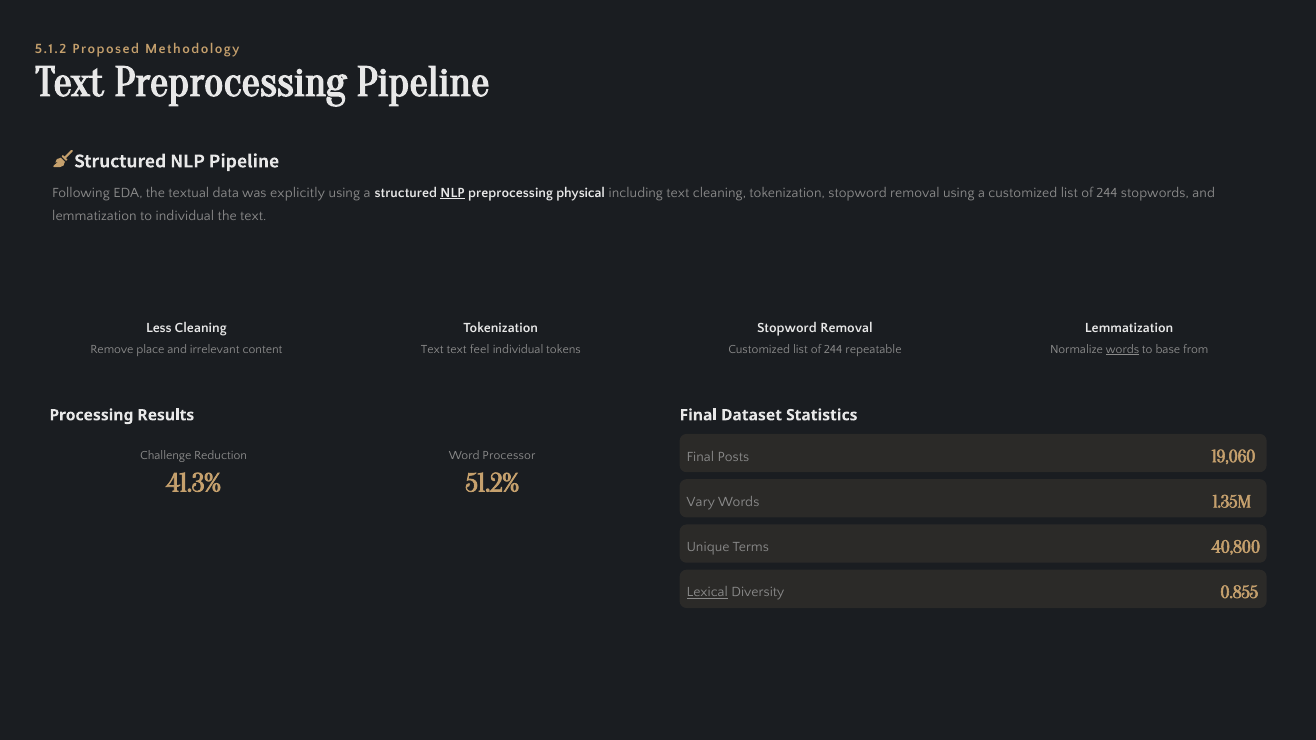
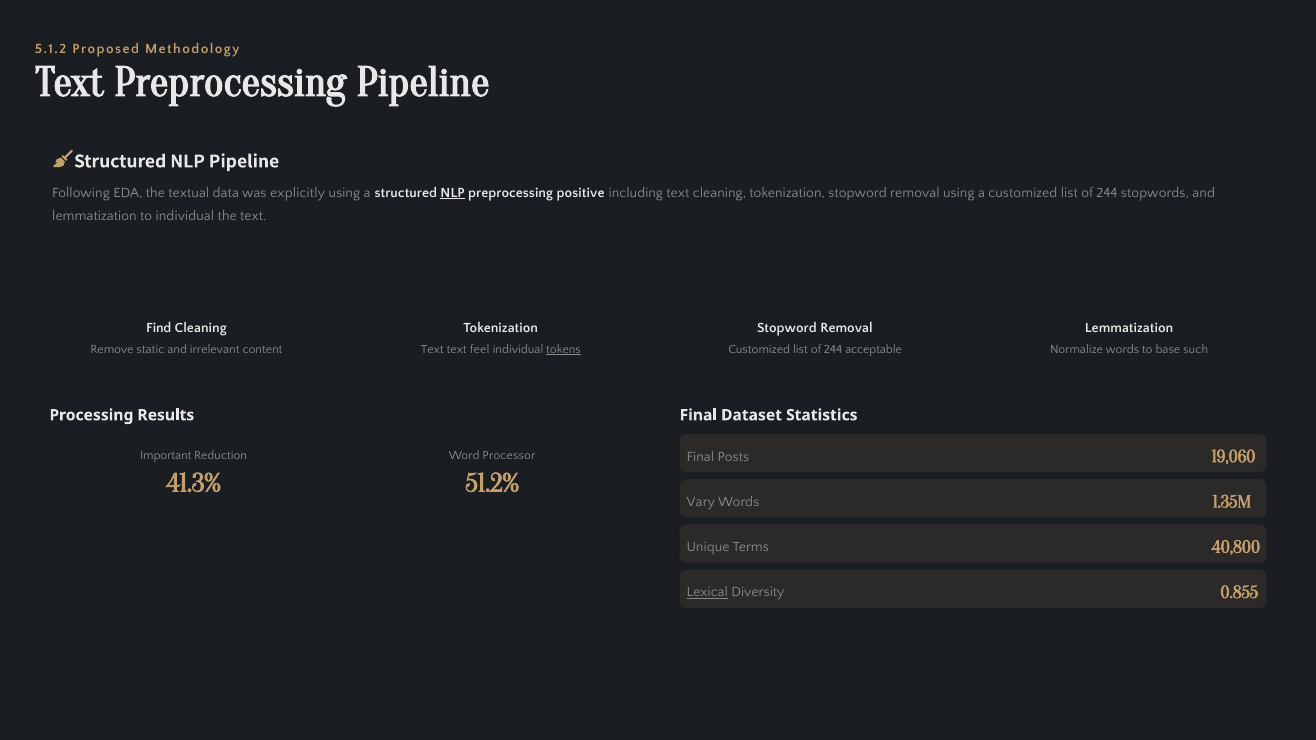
physical: physical -> positive (581, 193)
Less: Less -> Find (159, 328)
place: place -> static (150, 350)
tokens underline: none -> present (564, 350)
repeatable: repeatable -> acceptable (874, 350)
words underline: present -> none (1122, 350)
from: from -> such (1196, 350)
Challenge: Challenge -> Important (166, 456)
